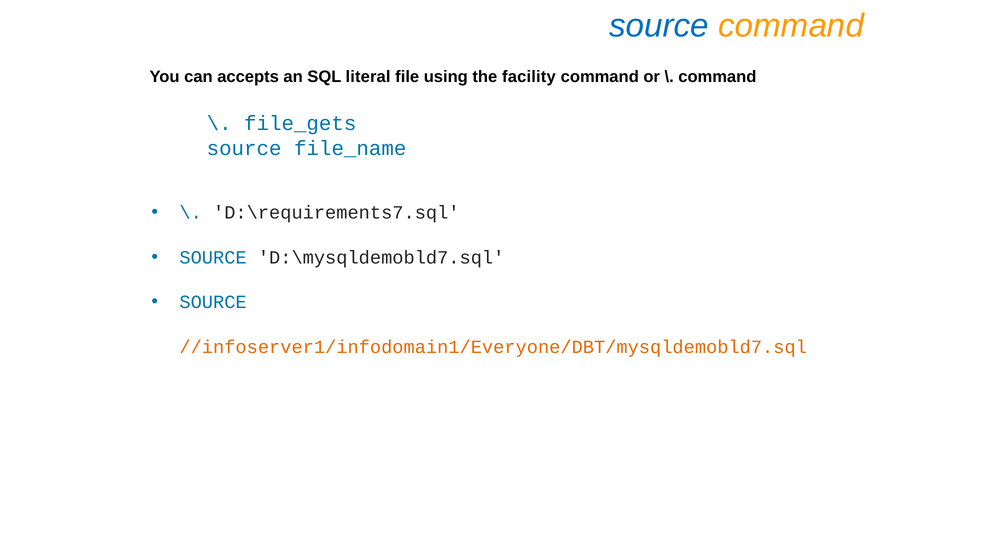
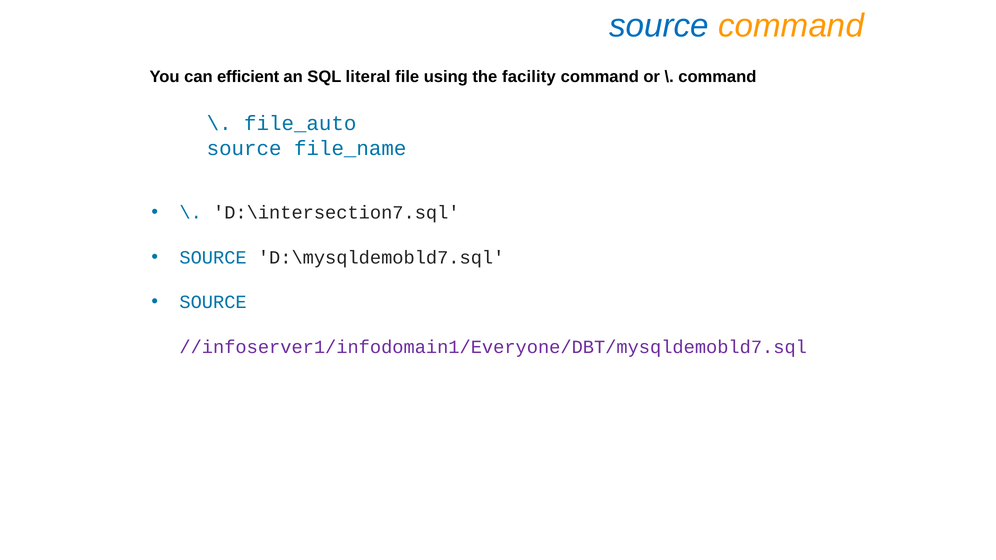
accepts: accepts -> efficient (248, 77)
file_gets: file_gets -> file_auto (300, 123)
D:\requirements7.sql: D:\requirements7.sql -> D:\intersection7.sql (336, 213)
//infoserver1/infodomain1/Everyone/DBT/mysqldemobld7.sql colour: orange -> purple (493, 347)
